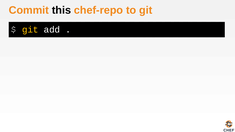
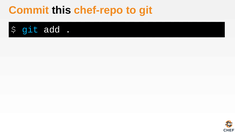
git colour: yellow -> light blue (30, 30)
